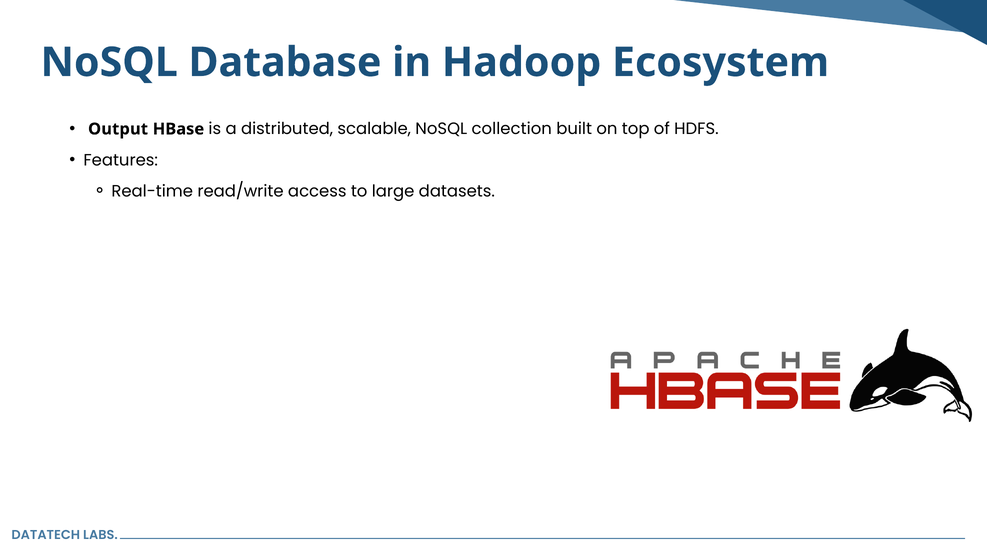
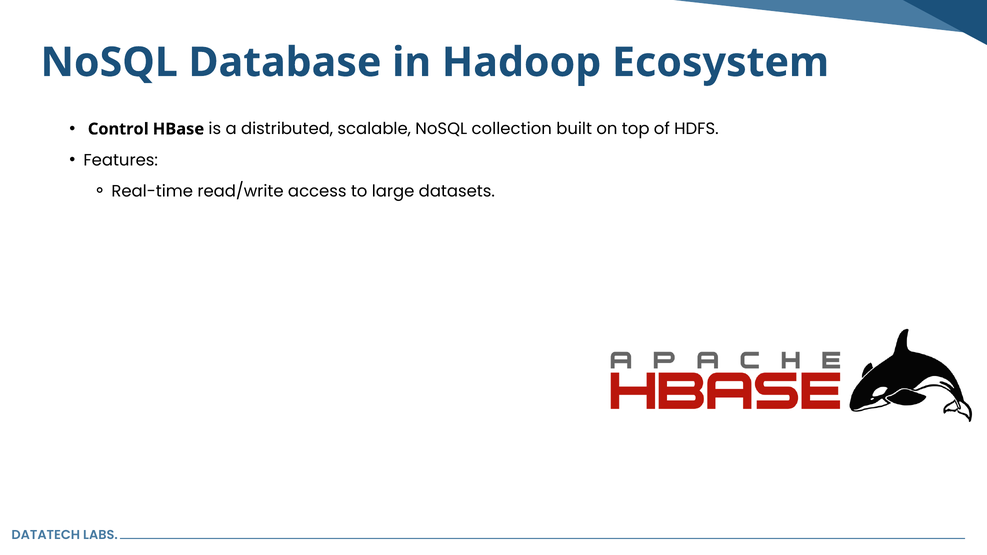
Output: Output -> Control (118, 129)
